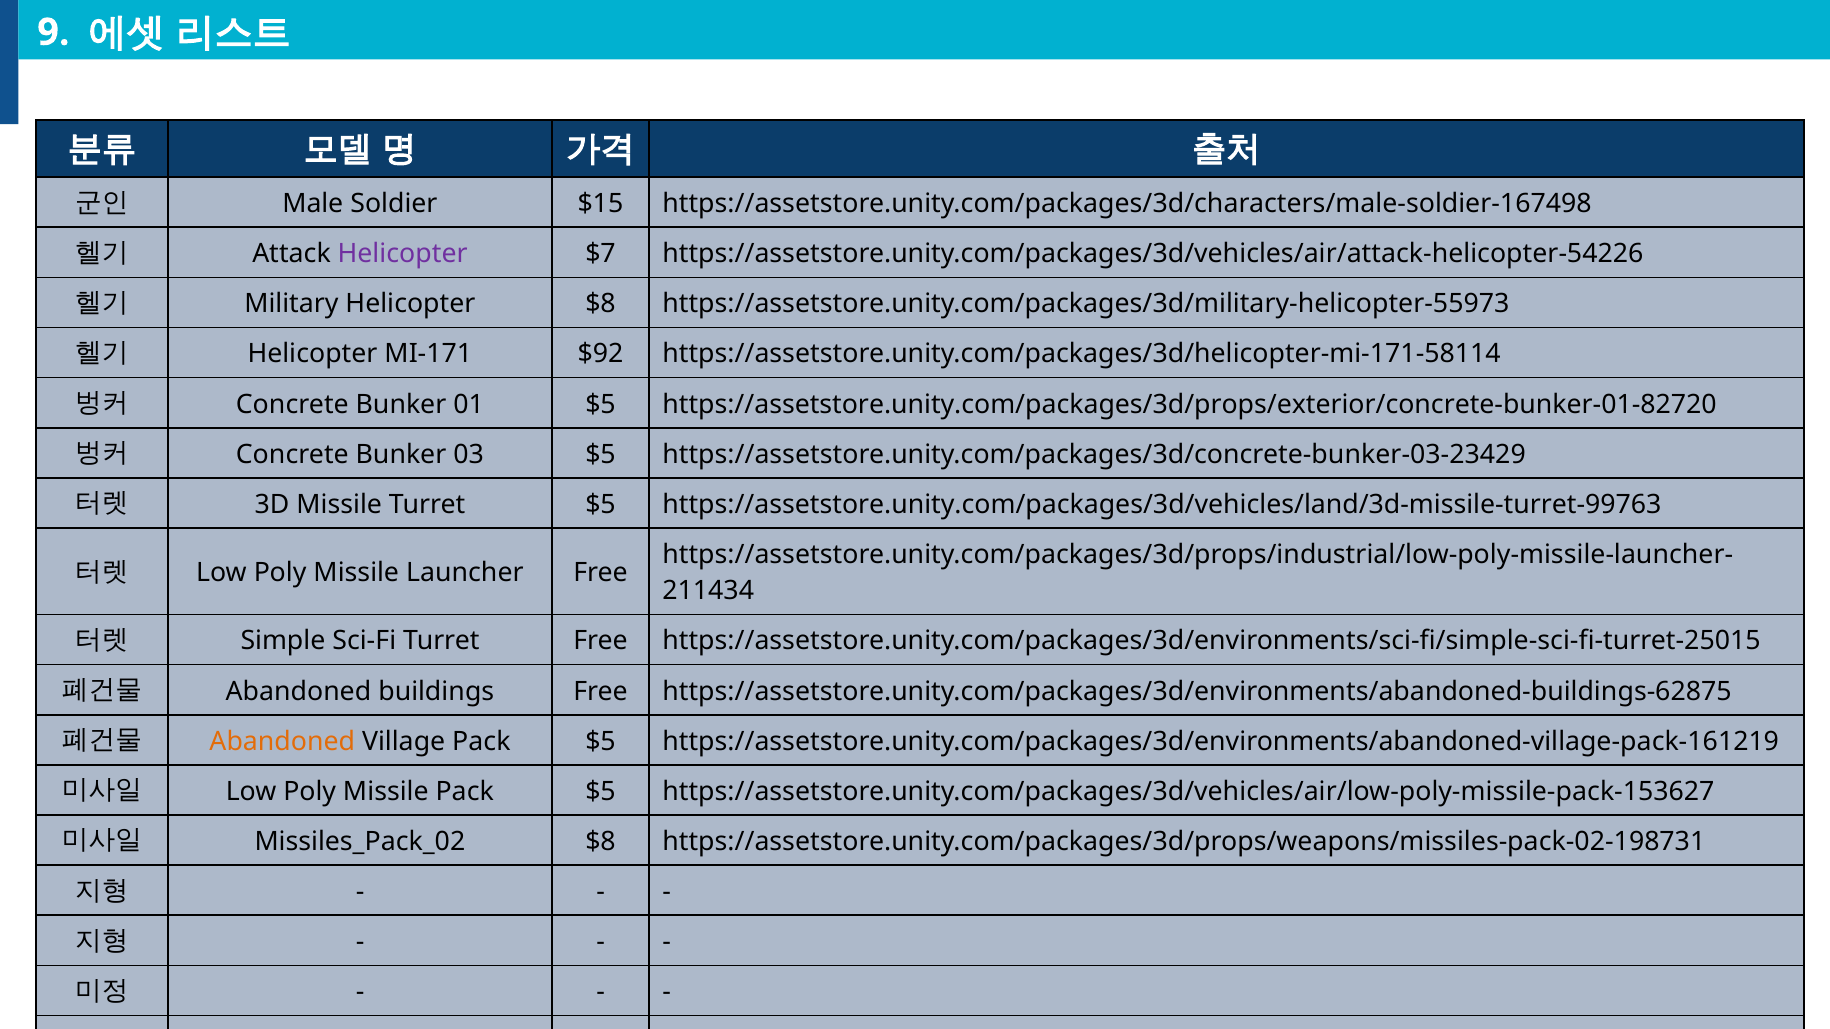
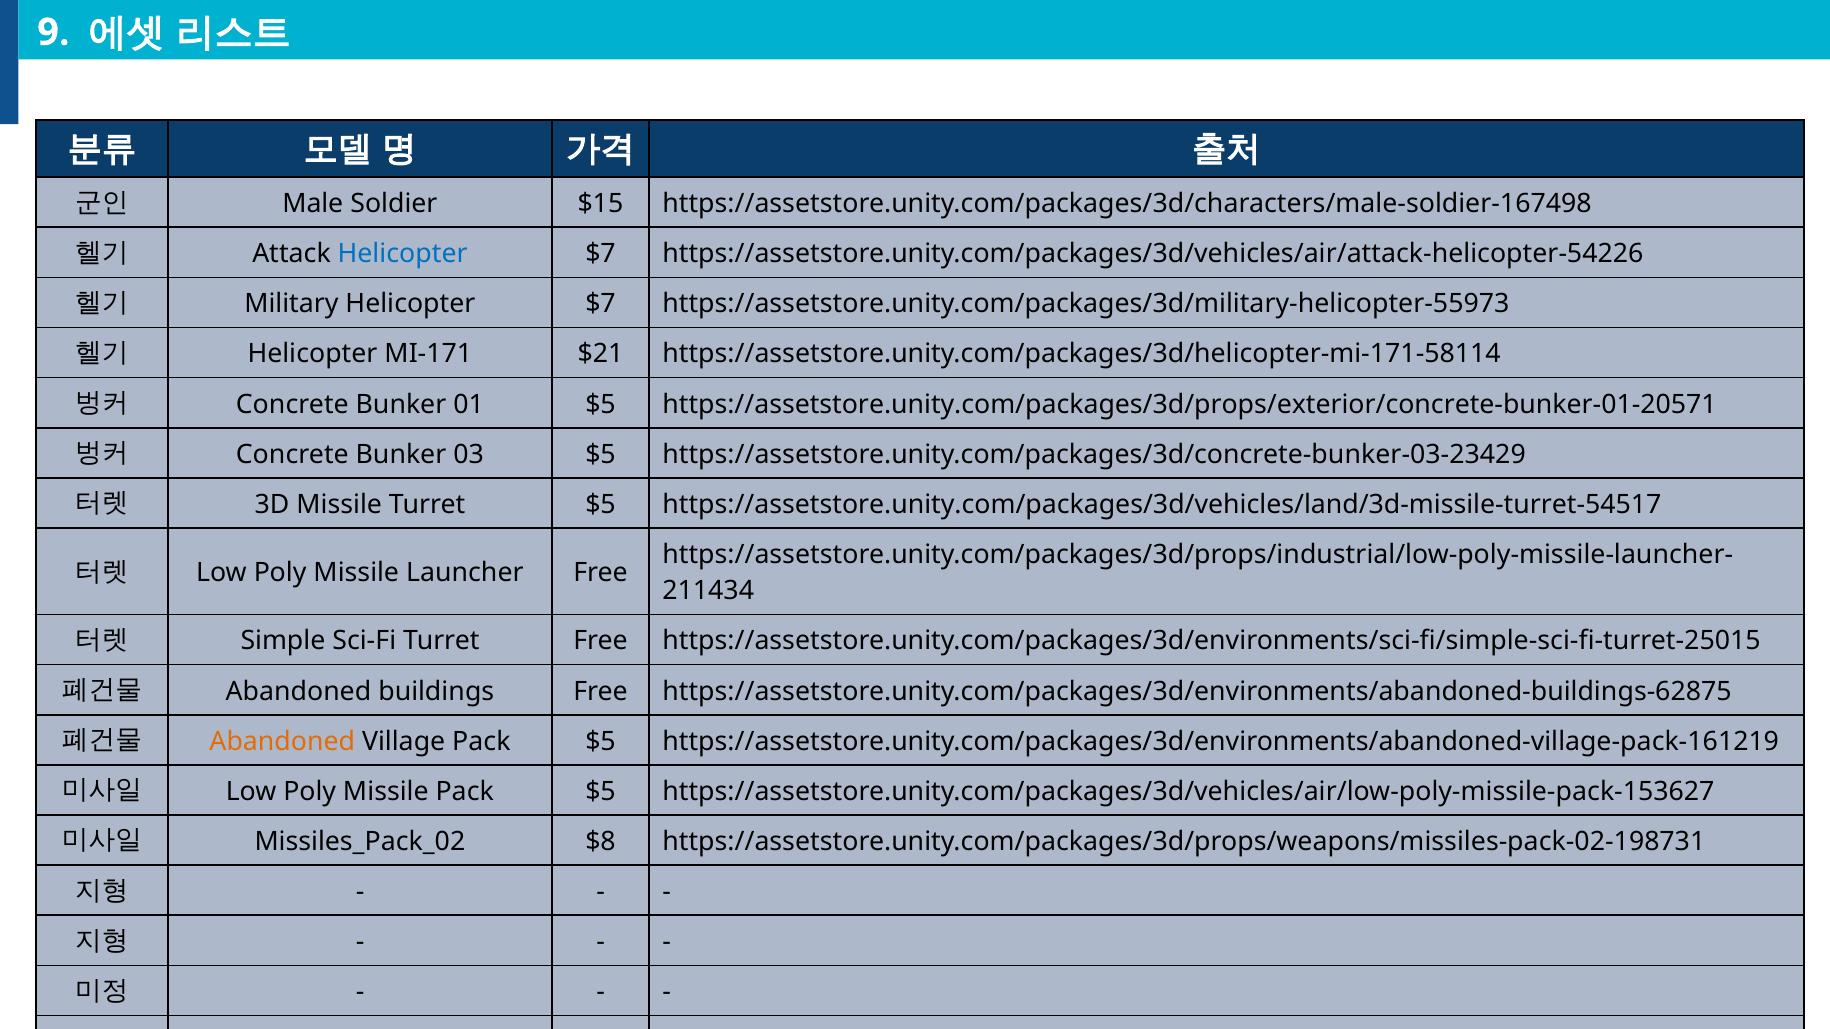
Helicopter colour: purple -> blue (403, 254)
Military Helicopter $8: $8 -> $7 (601, 304)
$92: $92 -> $21 (600, 354)
https://assetstore.unity.com/packages/3d/props/exterior/concrete-bunker-01-82720: https://assetstore.unity.com/packages/3d/props/exterior/concrete-bunker-01-82720 -> https://assetstore.unity.com/packages/3d/props/exterior/concrete-bunker-01-20571 (1190, 404)
https://assetstore.unity.com/packages/3d/vehicles/land/3d-missile-turret-99763: https://assetstore.unity.com/packages/3d/vehicles/land/3d-missile-turret-99763 -> https://assetstore.unity.com/packages/3d/vehicles/land/3d-missile-turret-54517 (1162, 505)
